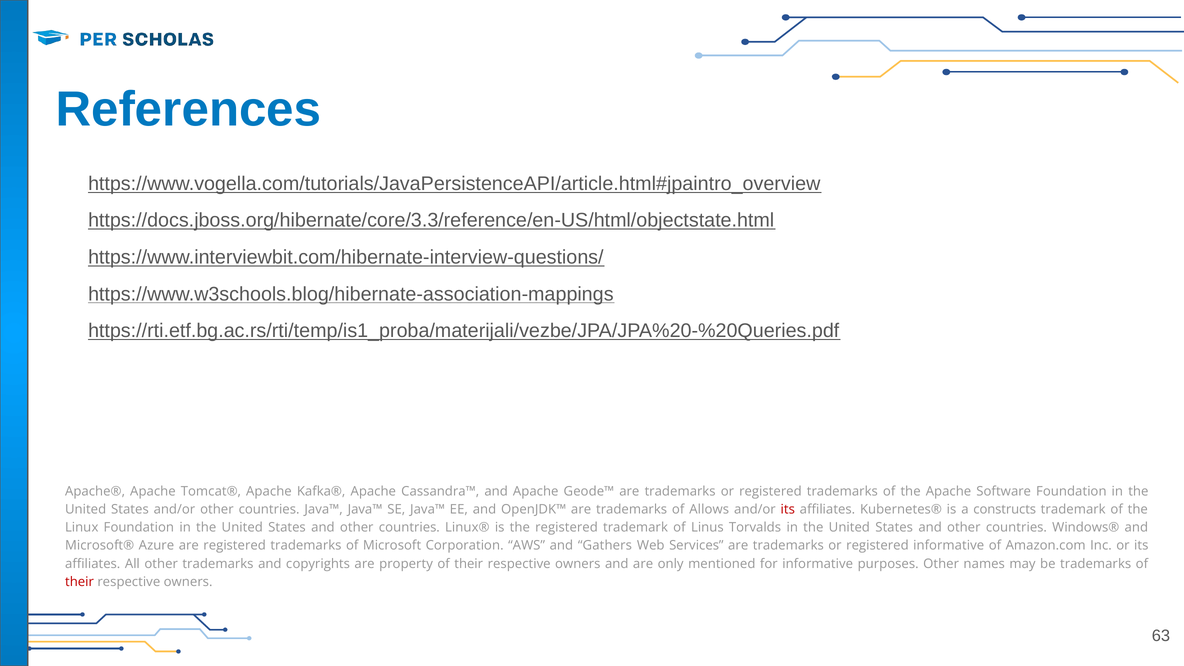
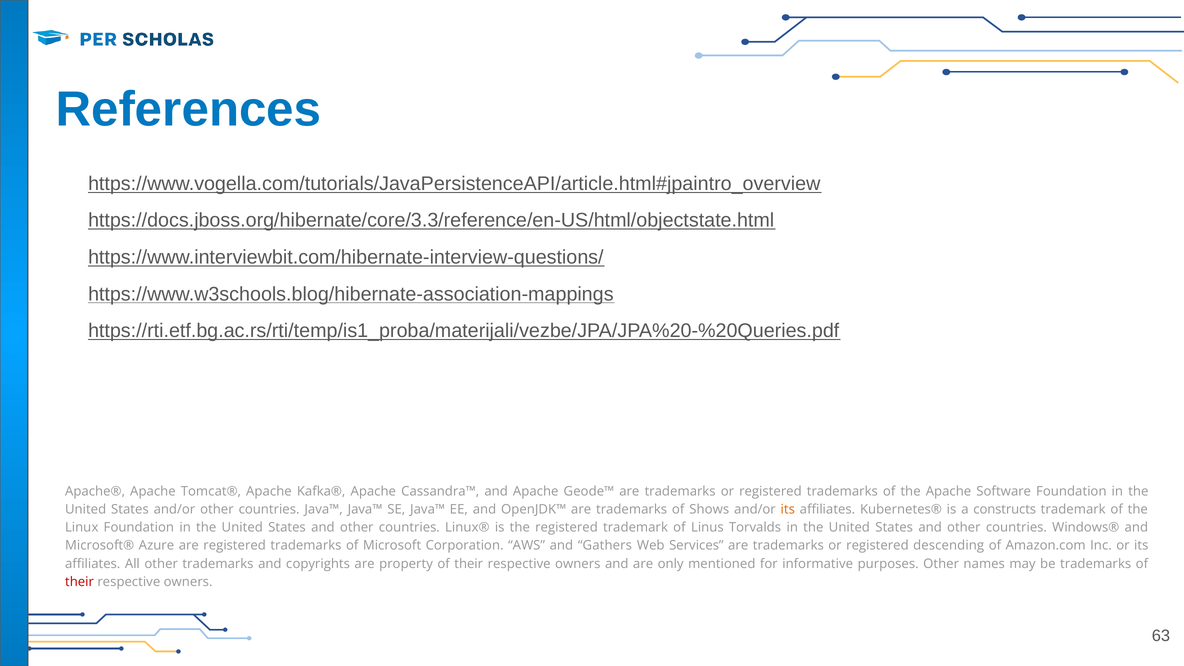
Allows: Allows -> Shows (709, 509)
its colour: red -> orange (788, 509)
registered informative: informative -> descending (949, 546)
